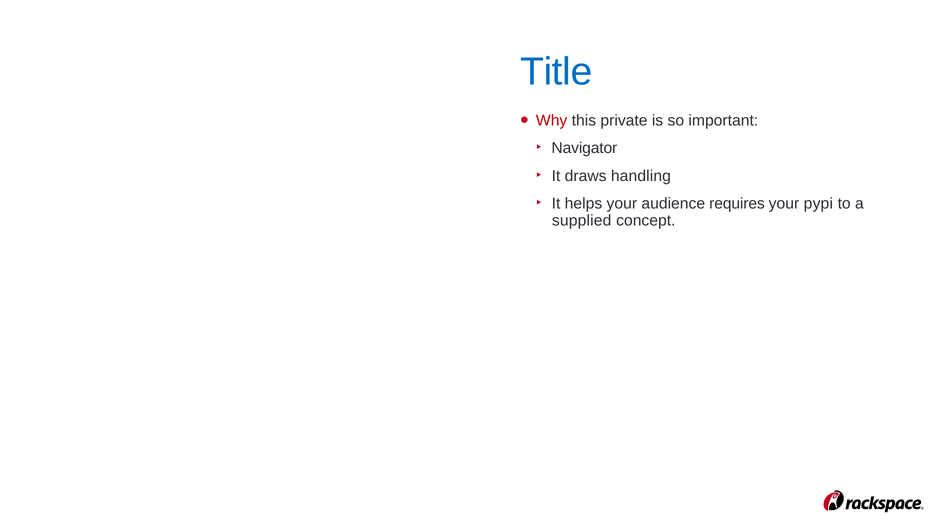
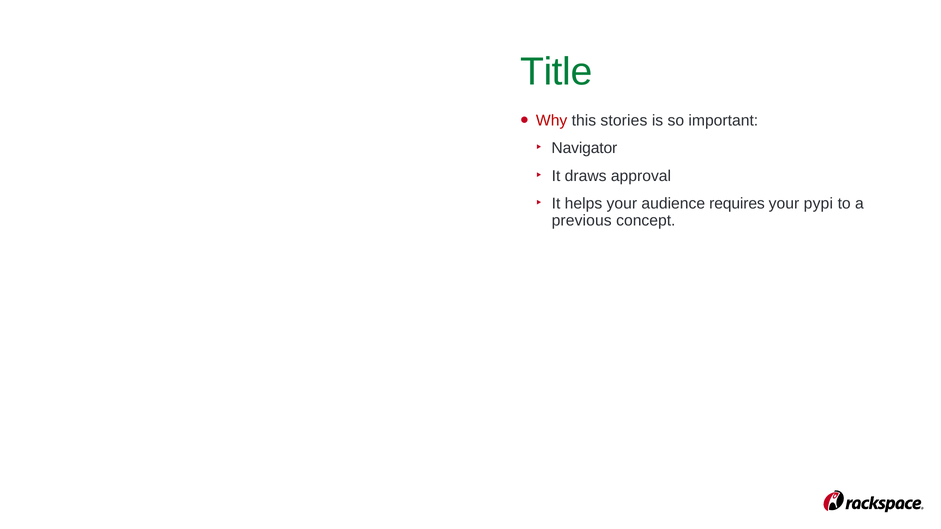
Title colour: blue -> green (556, 72)
private: private -> stories (624, 121)
handling: handling -> approval (641, 176)
supplied: supplied -> previous (582, 221)
